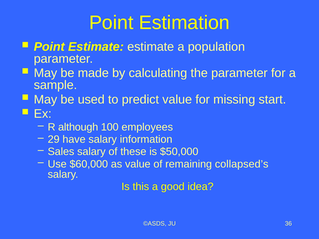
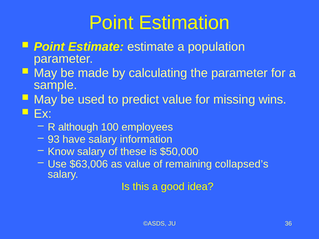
start: start -> wins (272, 100)
29: 29 -> 93 (54, 140)
Sales: Sales -> Know (61, 152)
$60,000: $60,000 -> $63,006 (89, 164)
